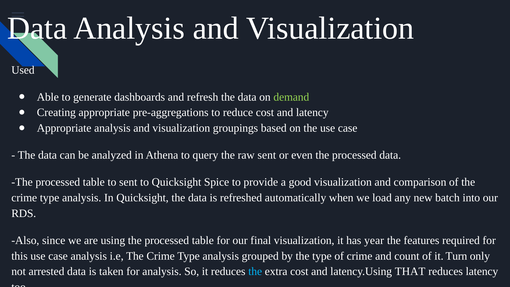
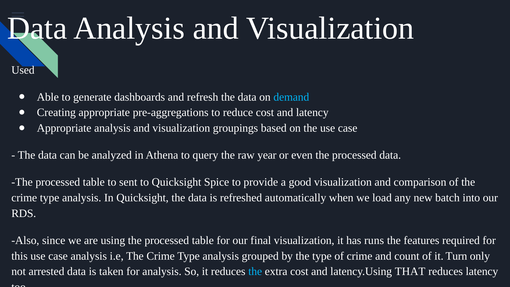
demand colour: light green -> light blue (291, 97)
raw sent: sent -> year (267, 155)
year: year -> runs (374, 240)
